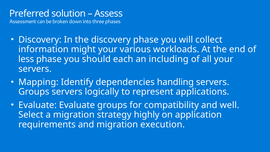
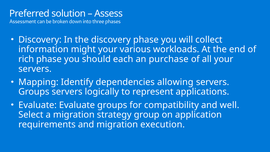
less: less -> rich (26, 59)
including: including -> purchase (169, 59)
handling: handling -> allowing (175, 82)
highly: highly -> group (147, 115)
